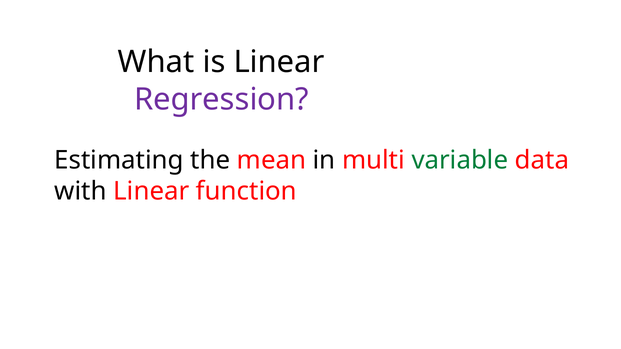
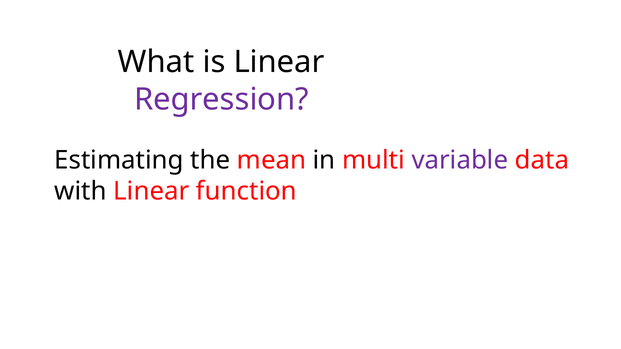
variable colour: green -> purple (460, 161)
